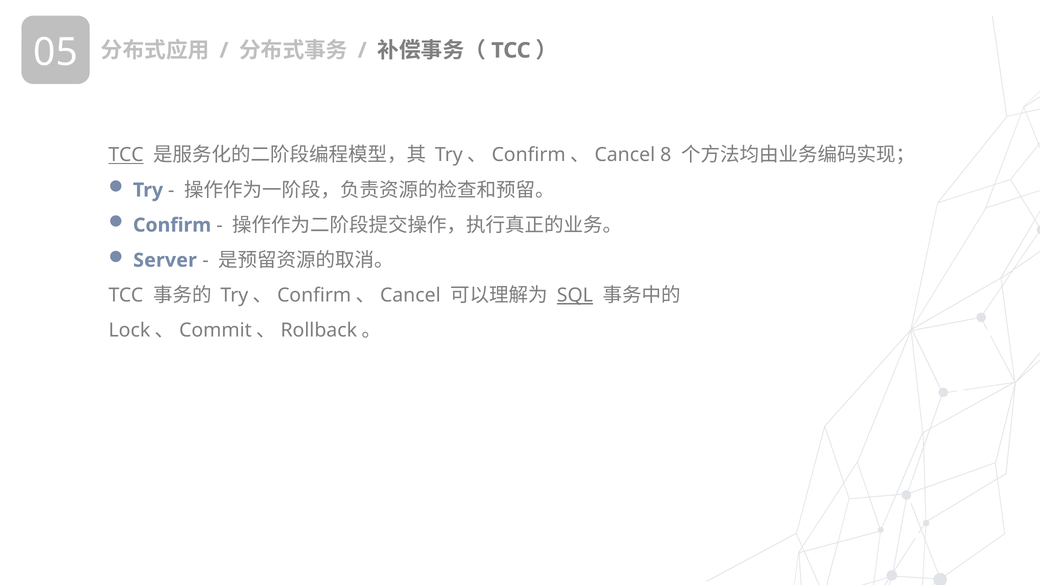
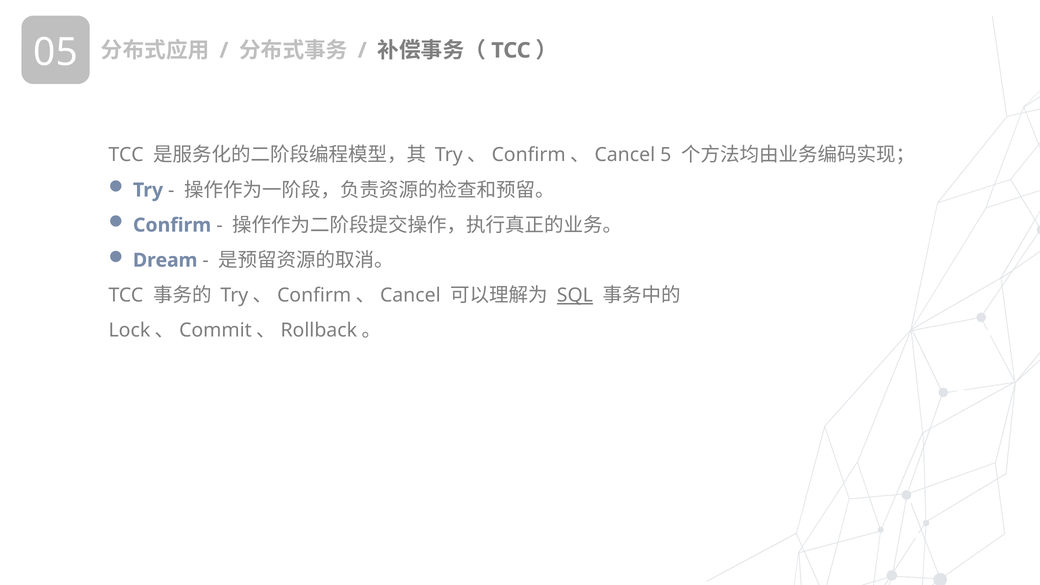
TCC underline: present -> none (126, 155)
8: 8 -> 5 (666, 155)
Server: Server -> Dream (165, 260)
